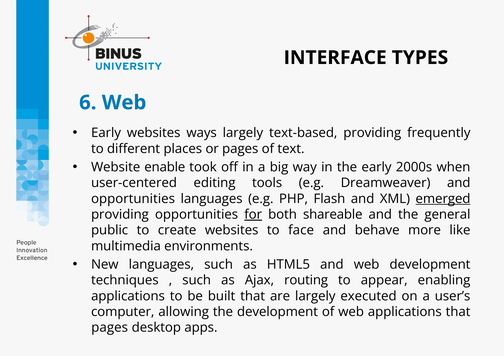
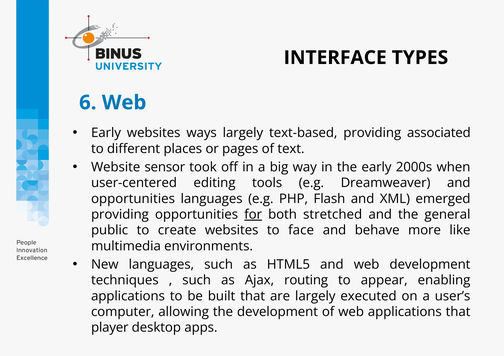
frequently: frequently -> associated (439, 133)
enable: enable -> sensor (165, 167)
emerged underline: present -> none (443, 199)
shareable: shareable -> stretched (333, 215)
pages: pages -> player (110, 328)
